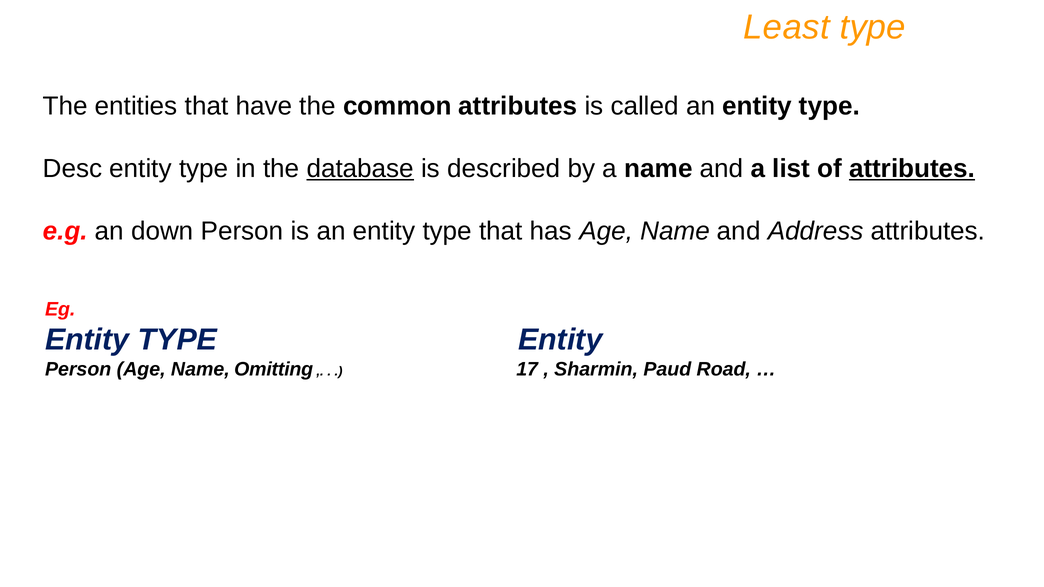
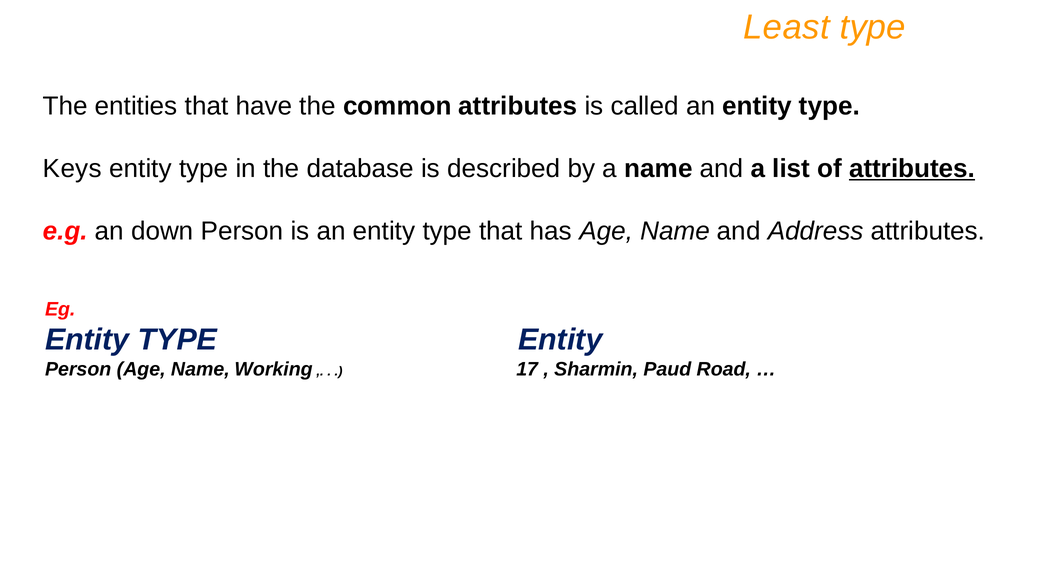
Desc: Desc -> Keys (72, 169)
database underline: present -> none (360, 169)
Omitting: Omitting -> Working (274, 369)
